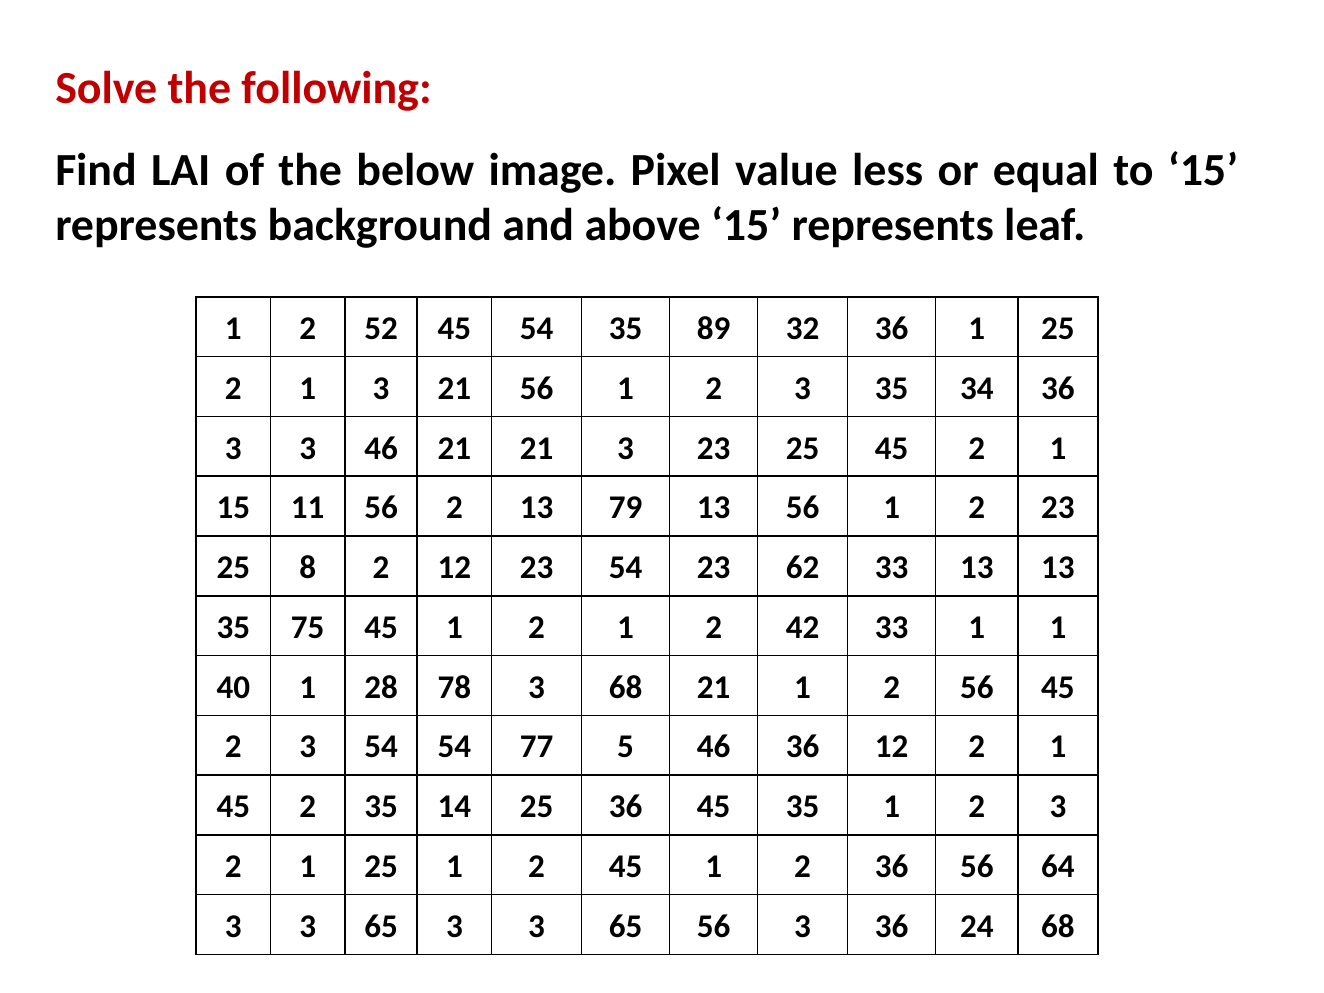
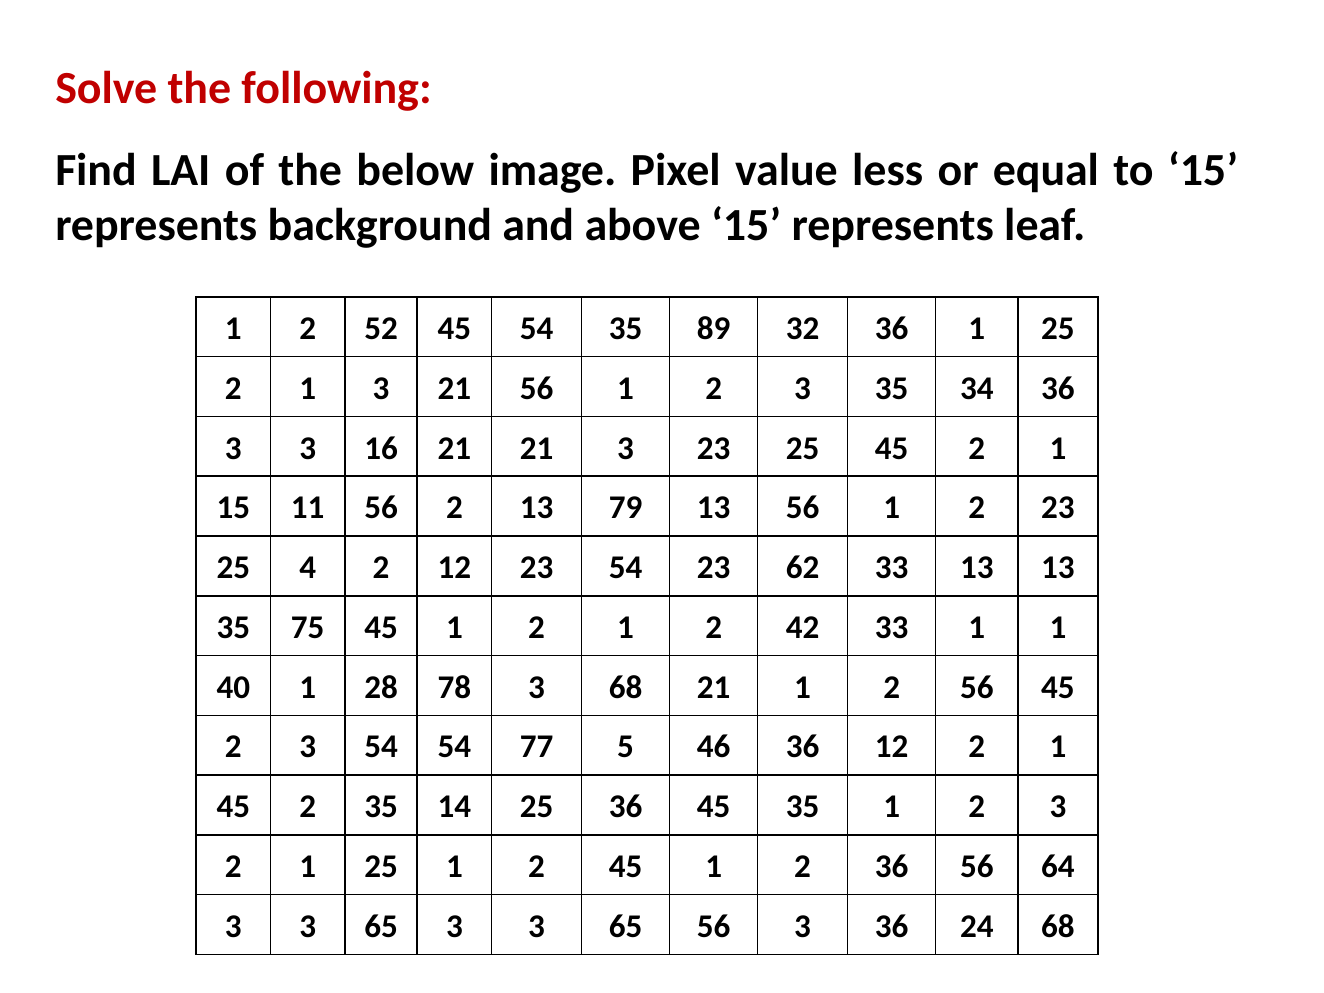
3 46: 46 -> 16 (381, 448)
8: 8 -> 4 (308, 568)
